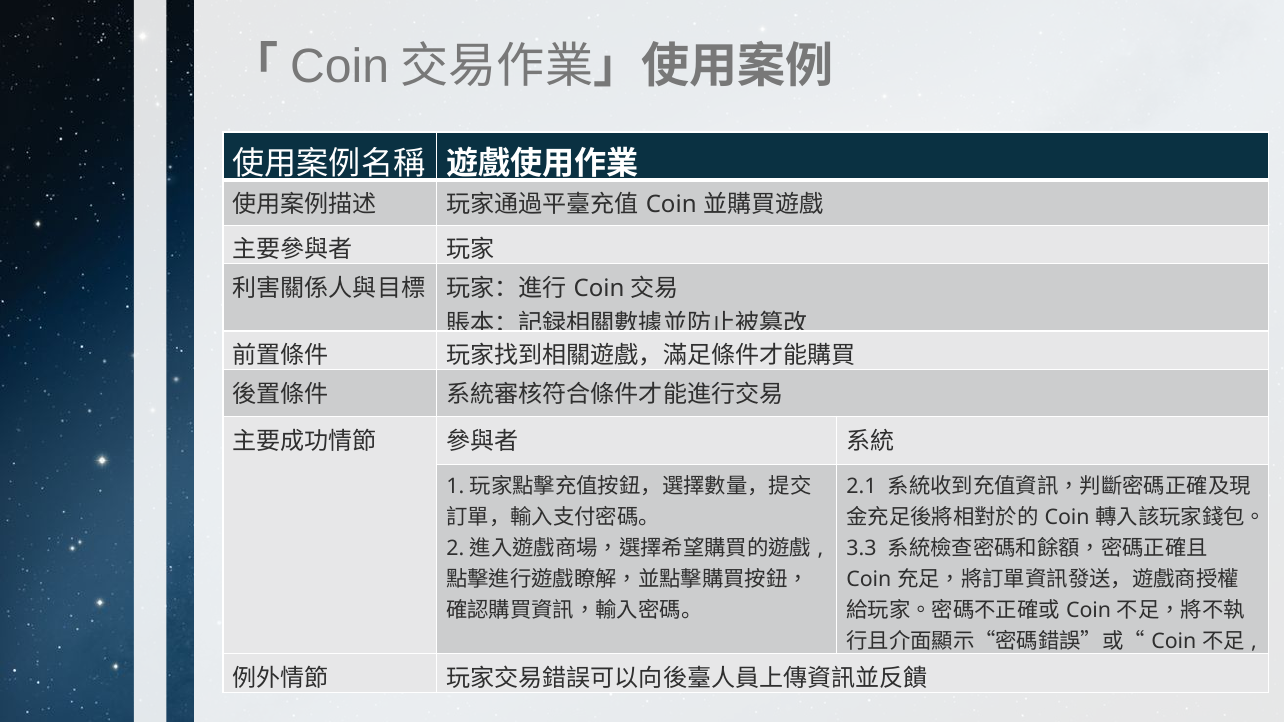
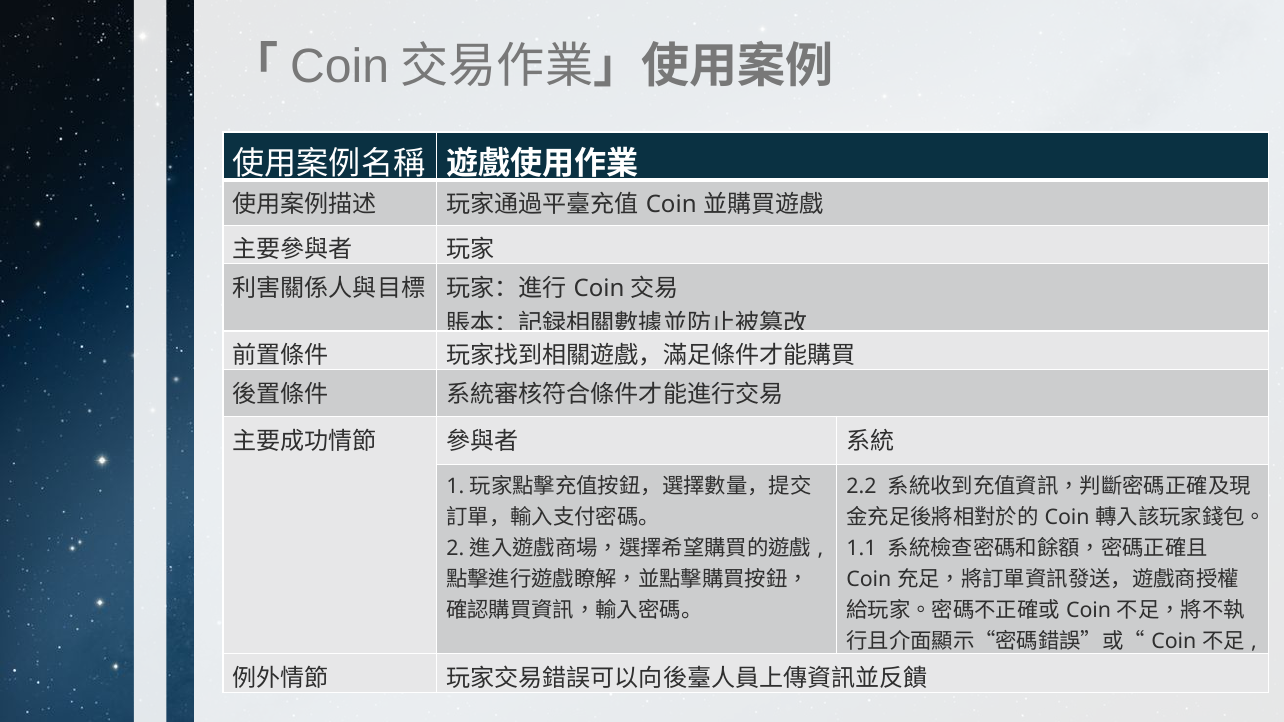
2.1: 2.1 -> 2.2 (861, 487)
3.3: 3.3 -> 1.1 (861, 549)
